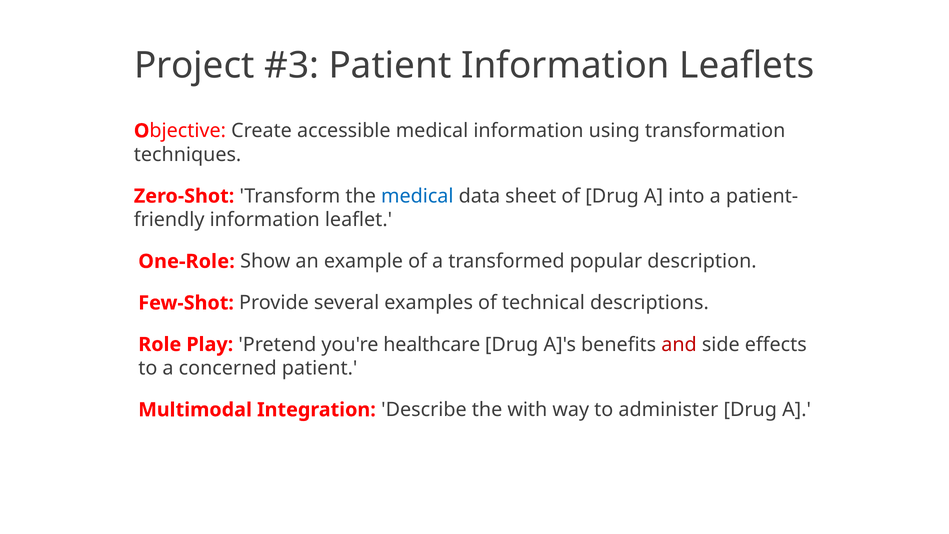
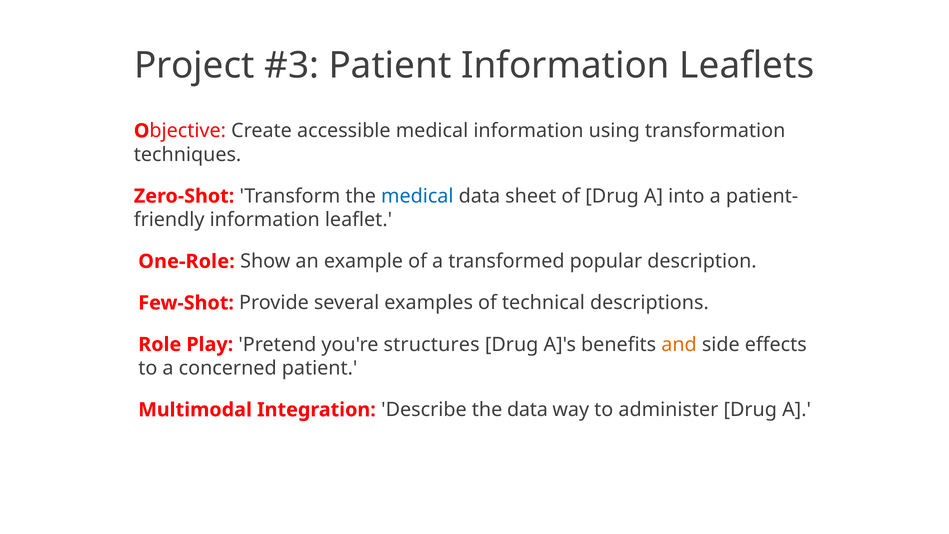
healthcare: healthcare -> structures (432, 344)
and colour: red -> orange (679, 344)
the with: with -> data (527, 410)
